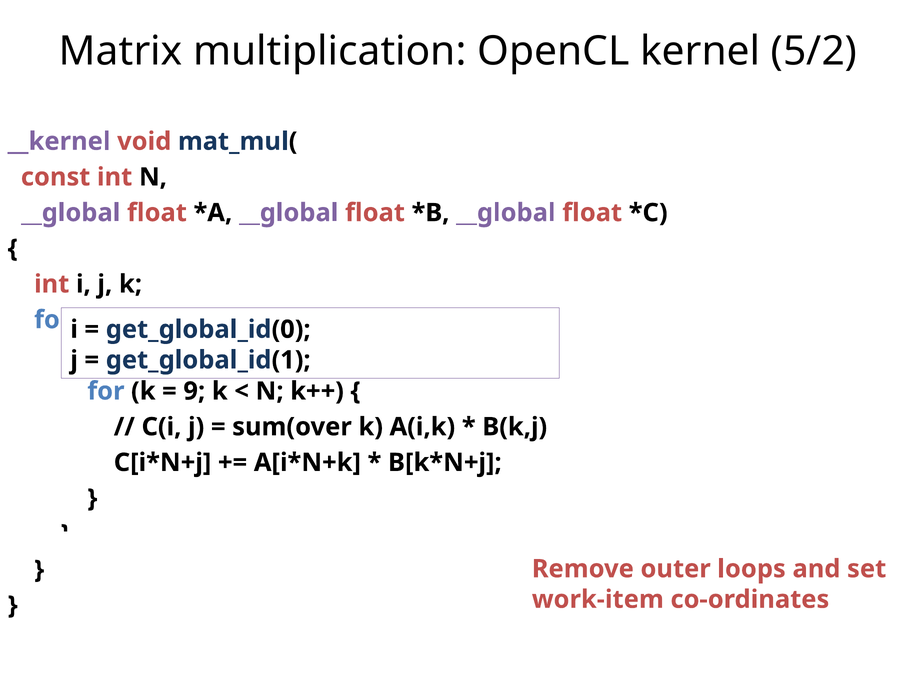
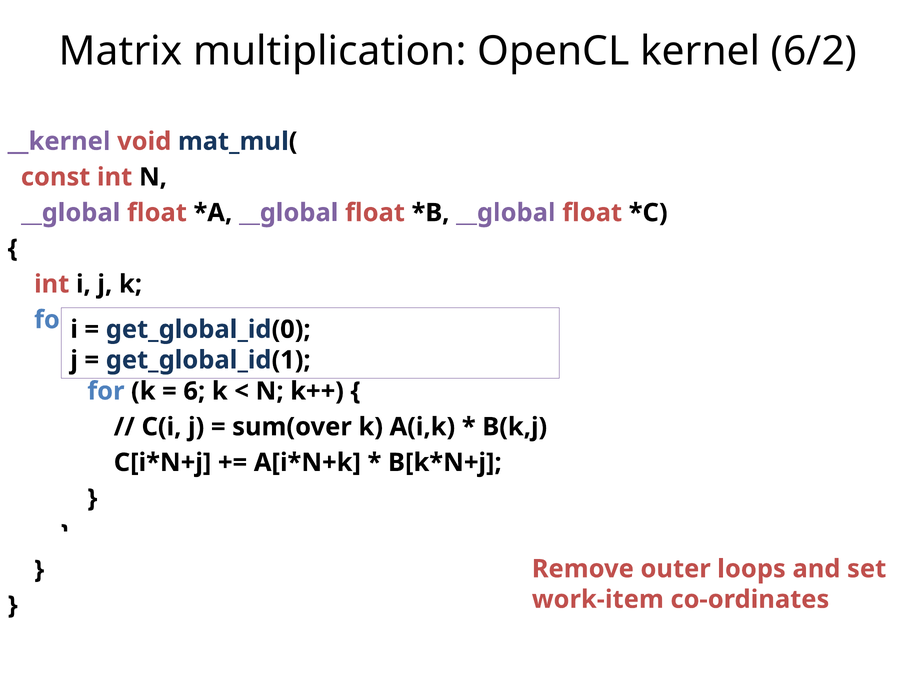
5/2: 5/2 -> 6/2 (814, 51)
9: 9 -> 6 (194, 391)
